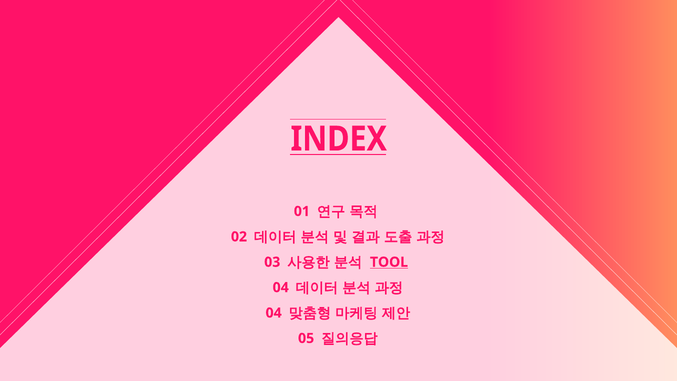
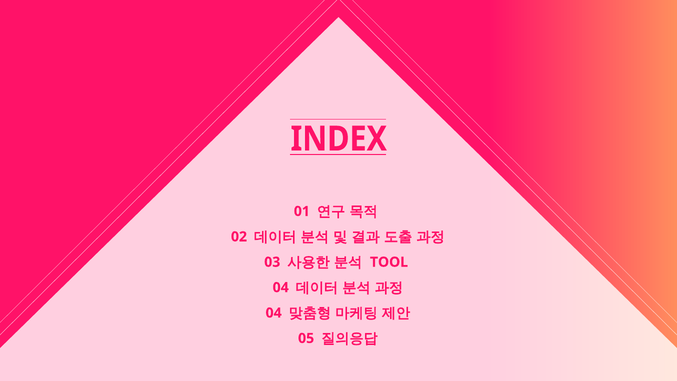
TOOL underline: present -> none (389, 262)
